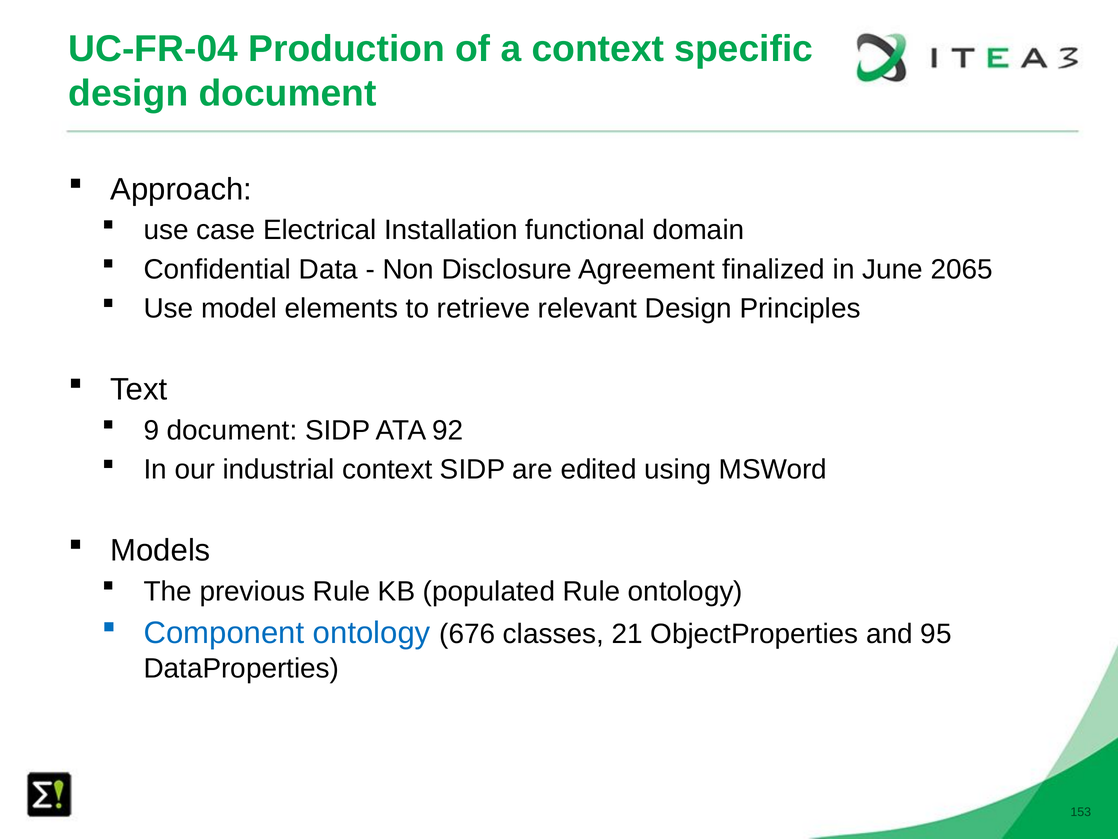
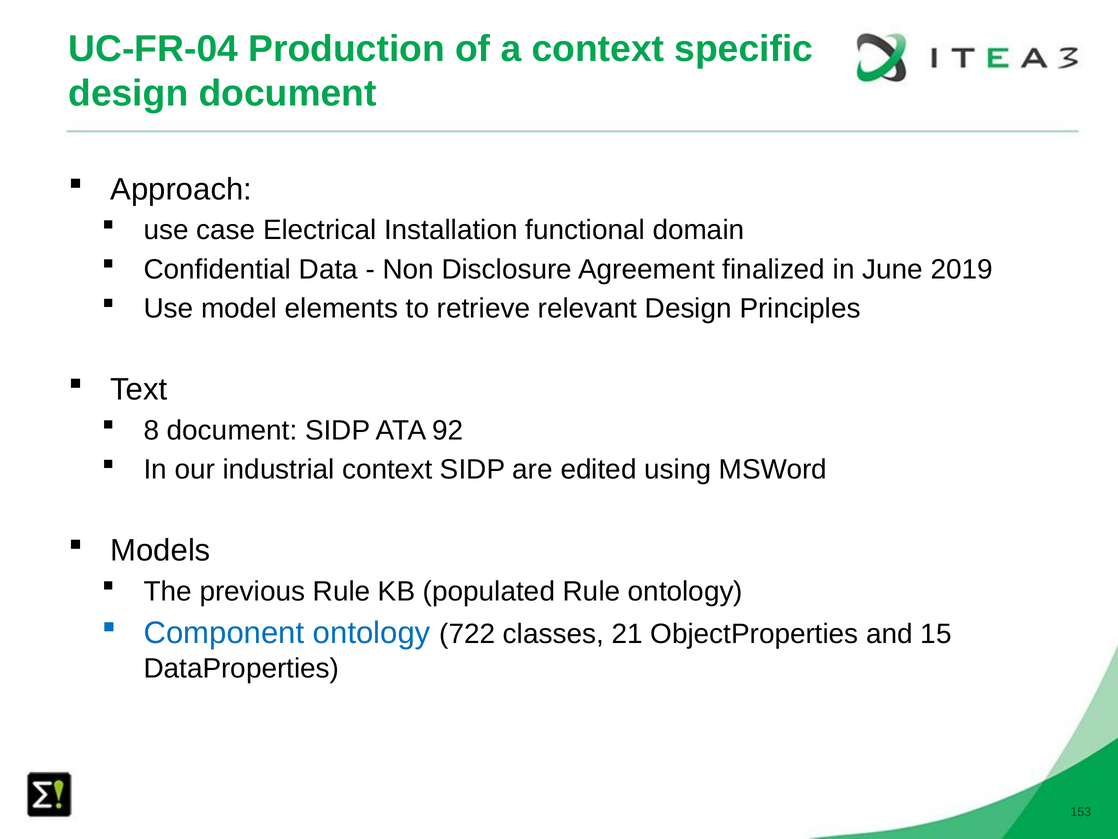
2065: 2065 -> 2019 (962, 269)
9: 9 -> 8 (151, 430)
676: 676 -> 722 (467, 634)
95: 95 -> 15 (936, 634)
